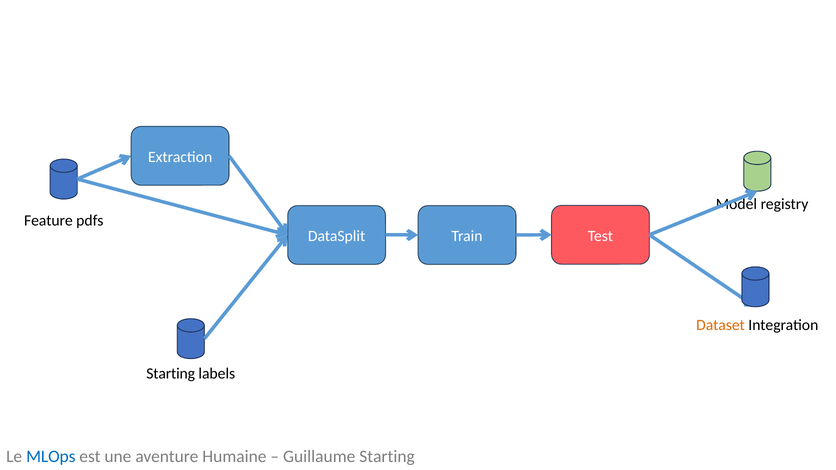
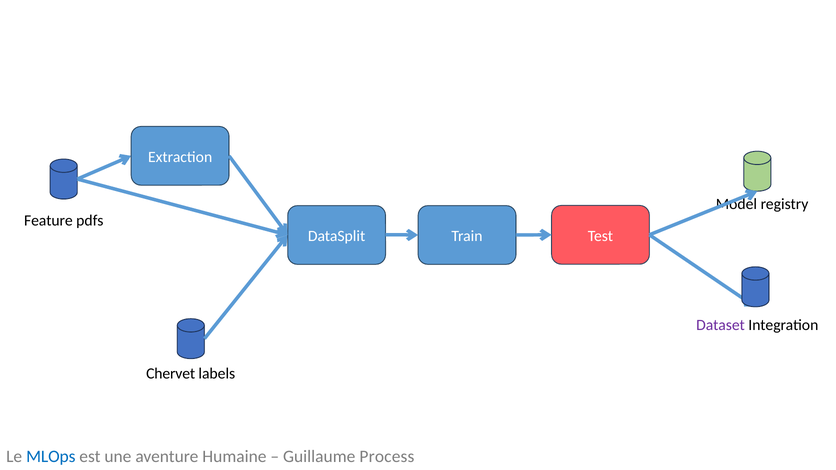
Dataset colour: orange -> purple (721, 325)
Starting: Starting -> Chervet (171, 374)
Guillaume Starting: Starting -> Process (387, 457)
